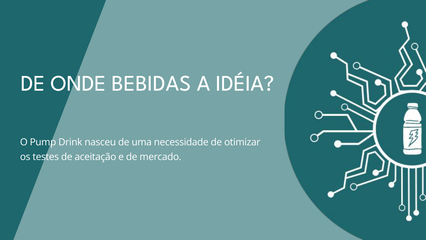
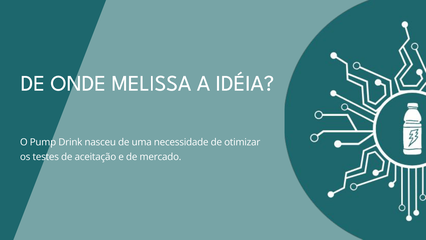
BEBIDAS: BEBIDAS -> MELISSA (151, 83)
